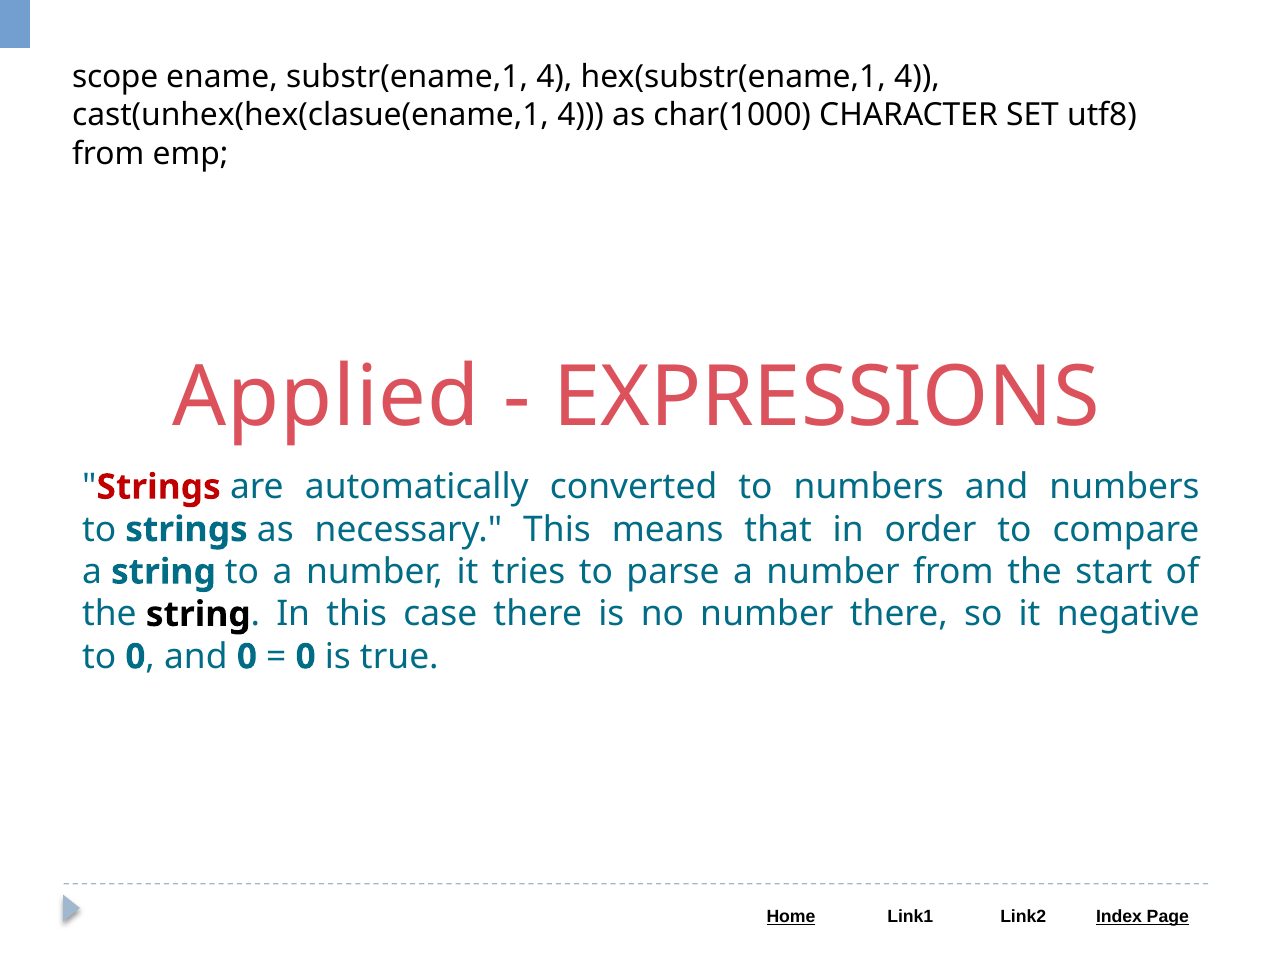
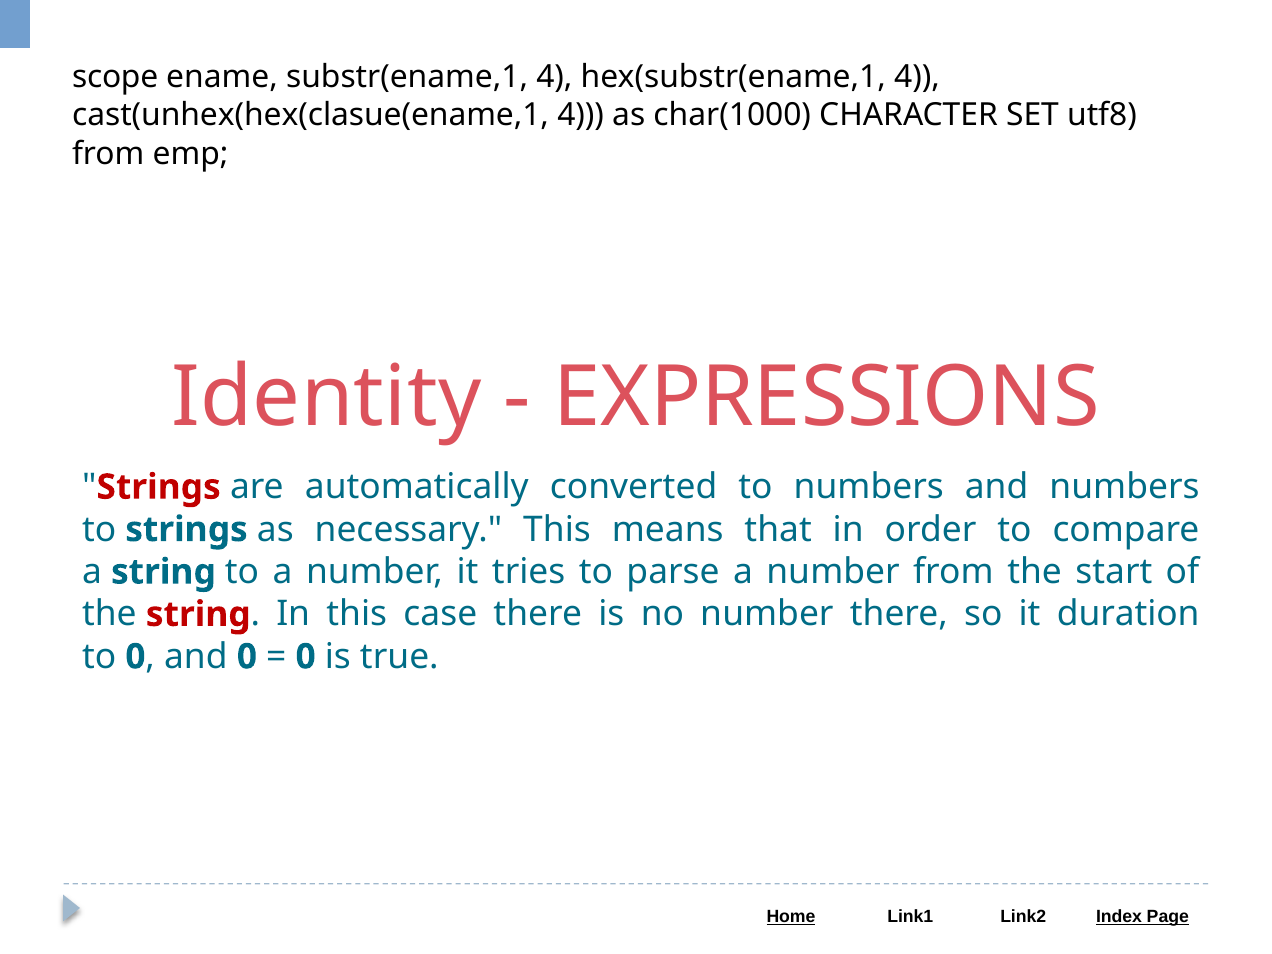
Applied: Applied -> Identity (326, 398)
string colour: black -> red (198, 614)
negative: negative -> duration (1128, 614)
